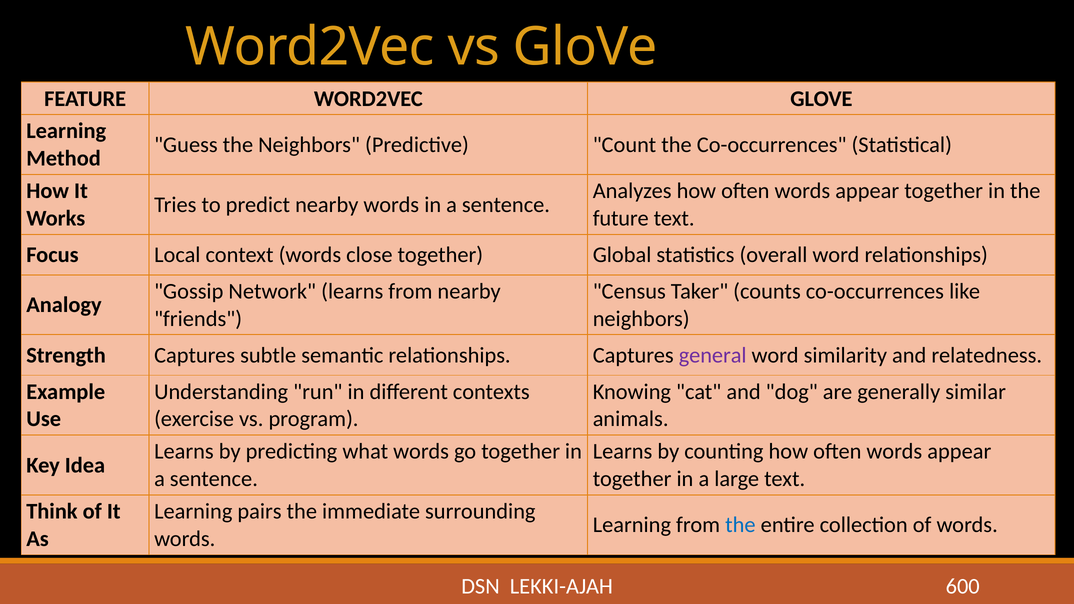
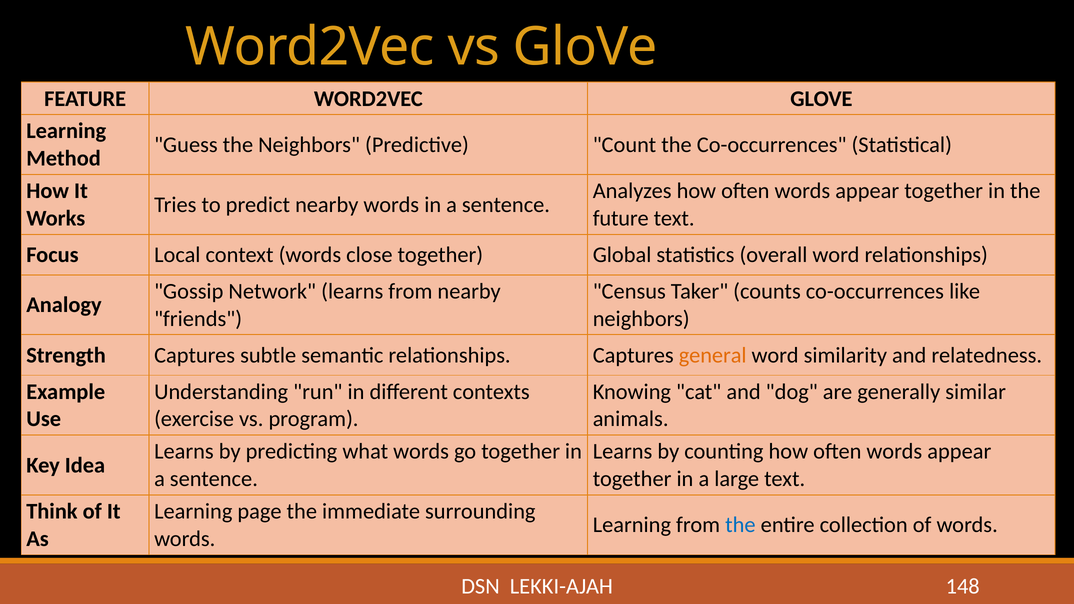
general colour: purple -> orange (713, 355)
pairs: pairs -> page (260, 511)
600: 600 -> 148 (963, 586)
